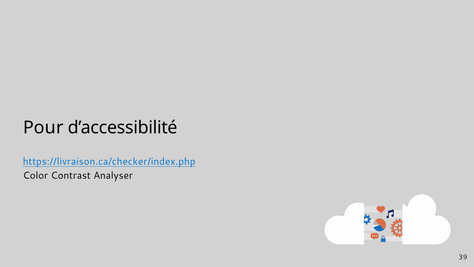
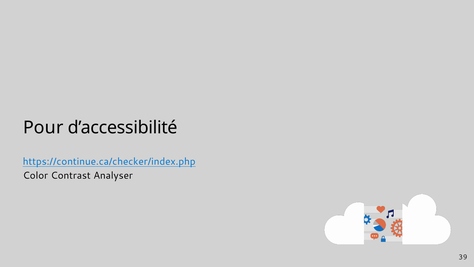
https://livraison.ca/checker/index.php: https://livraison.ca/checker/index.php -> https://continue.ca/checker/index.php (109, 161)
